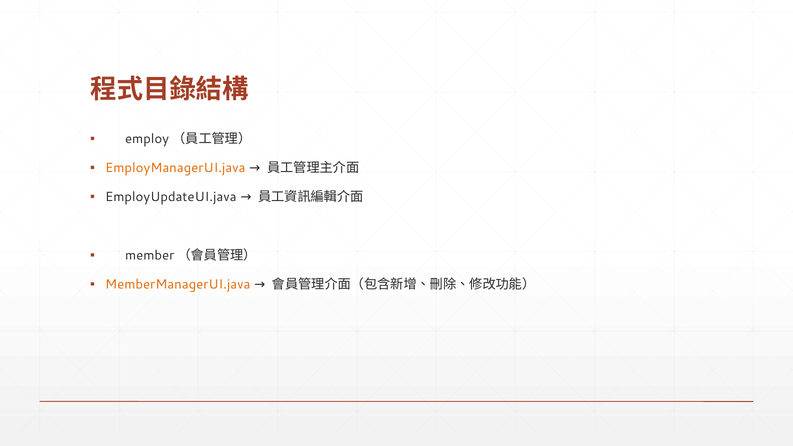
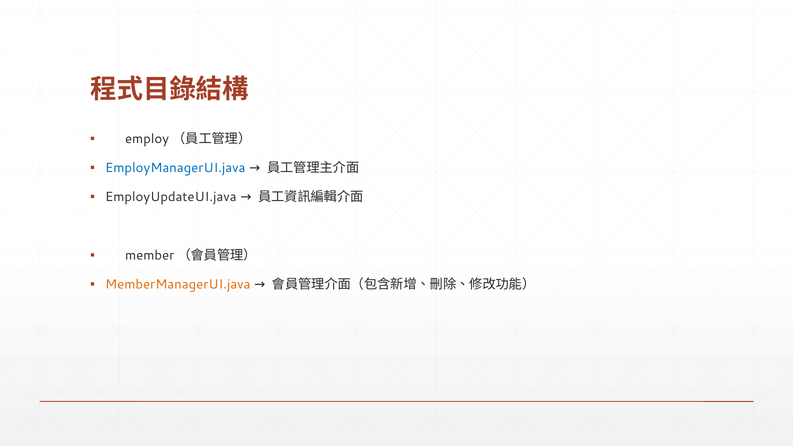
EmployManagerUI.java colour: orange -> blue (175, 168)
